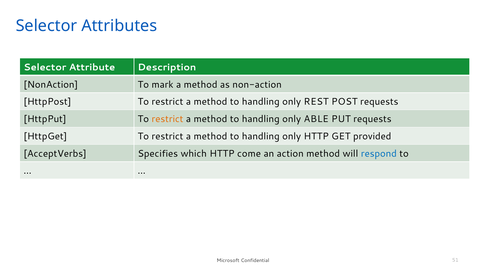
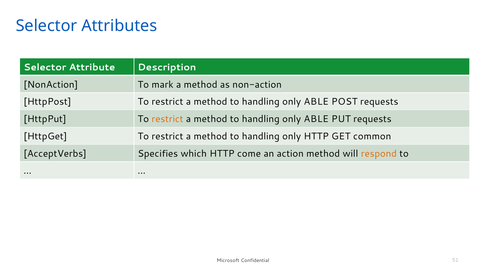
REST: REST -> ABLE (316, 102)
provided: provided -> common (372, 136)
respond colour: blue -> orange (379, 154)
